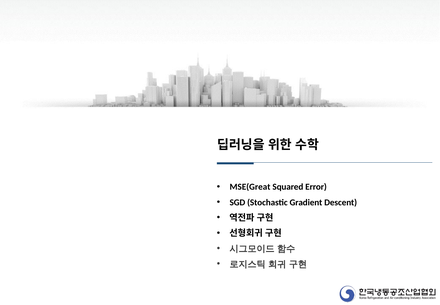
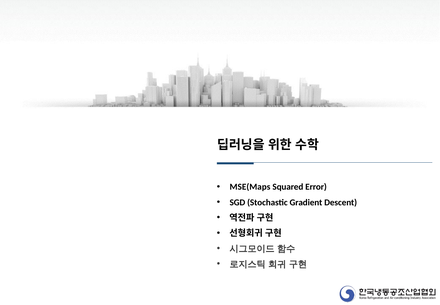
MSE(Great: MSE(Great -> MSE(Maps (250, 187)
